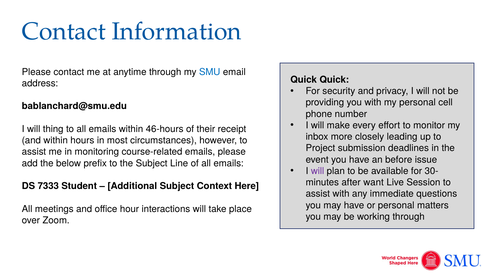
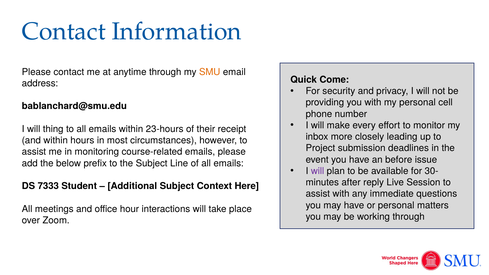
SMU colour: blue -> orange (210, 72)
Quick Quick: Quick -> Come (334, 80)
46-hours: 46-hours -> 23-hours (165, 129)
want: want -> reply (374, 182)
